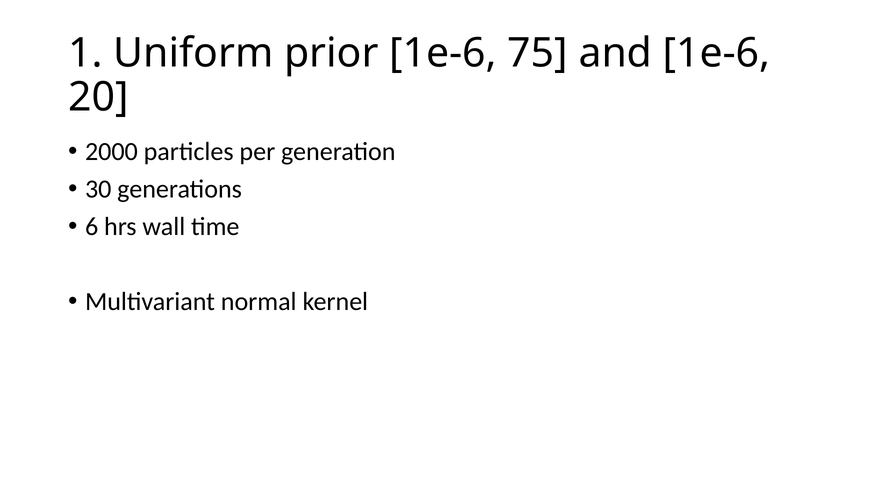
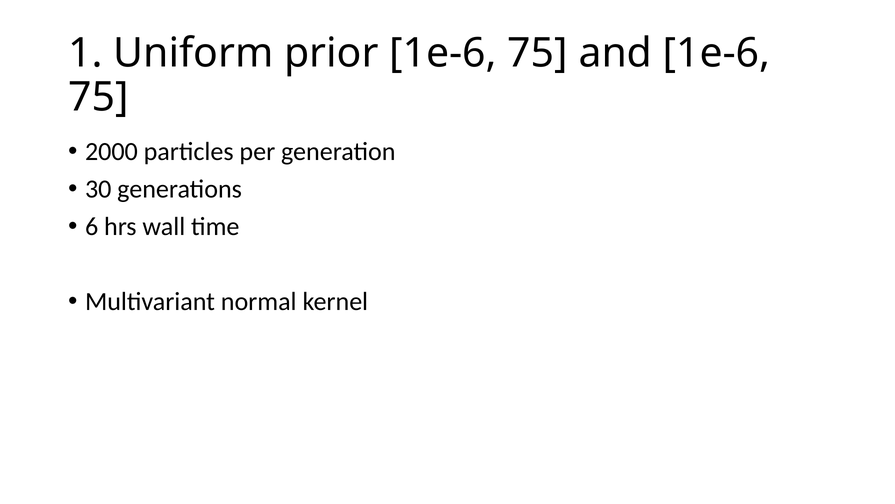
20: 20 -> 75 (98, 97)
